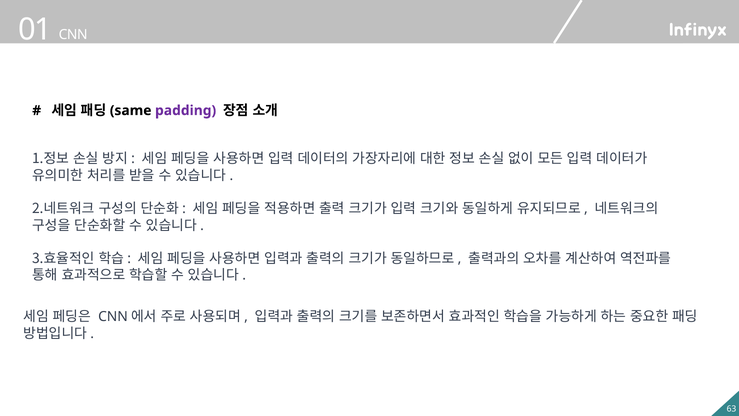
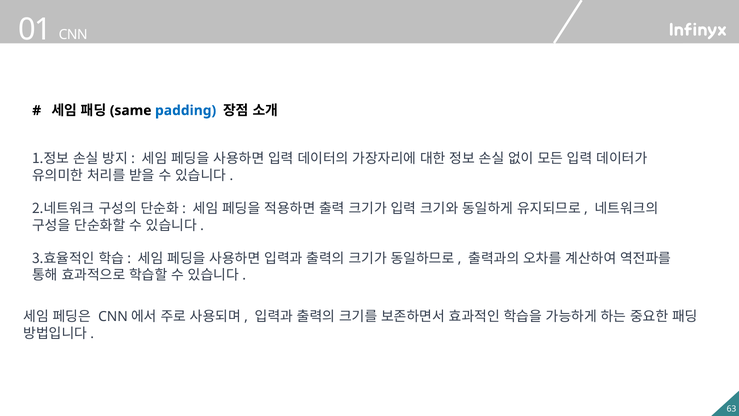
padding colour: purple -> blue (186, 110)
